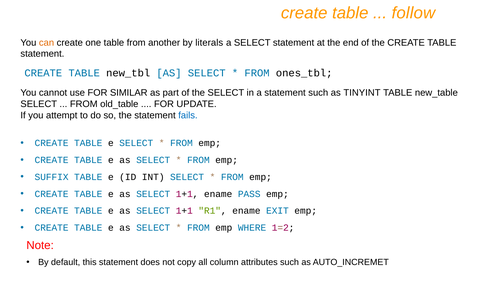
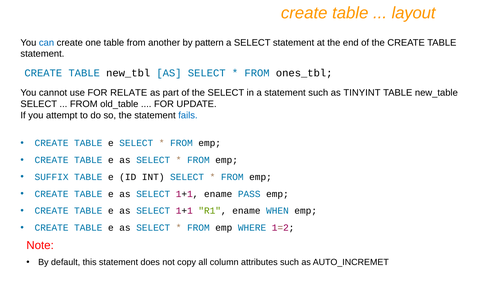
follow: follow -> layout (414, 13)
can colour: orange -> blue (47, 43)
literals: literals -> pattern (209, 43)
SIMILAR: SIMILAR -> RELATE (129, 93)
EXIT: EXIT -> WHEN (277, 211)
